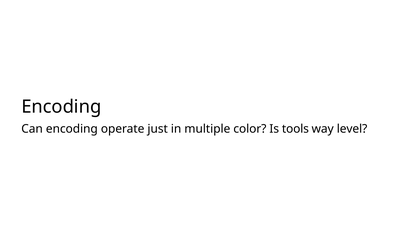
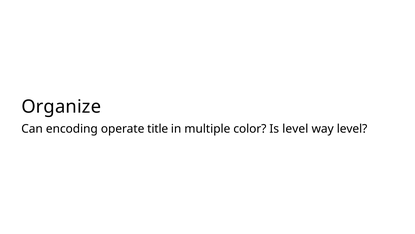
Encoding: Encoding -> Organize (61, 107)
just: just -> title (158, 129)
Is tools: tools -> level (295, 129)
